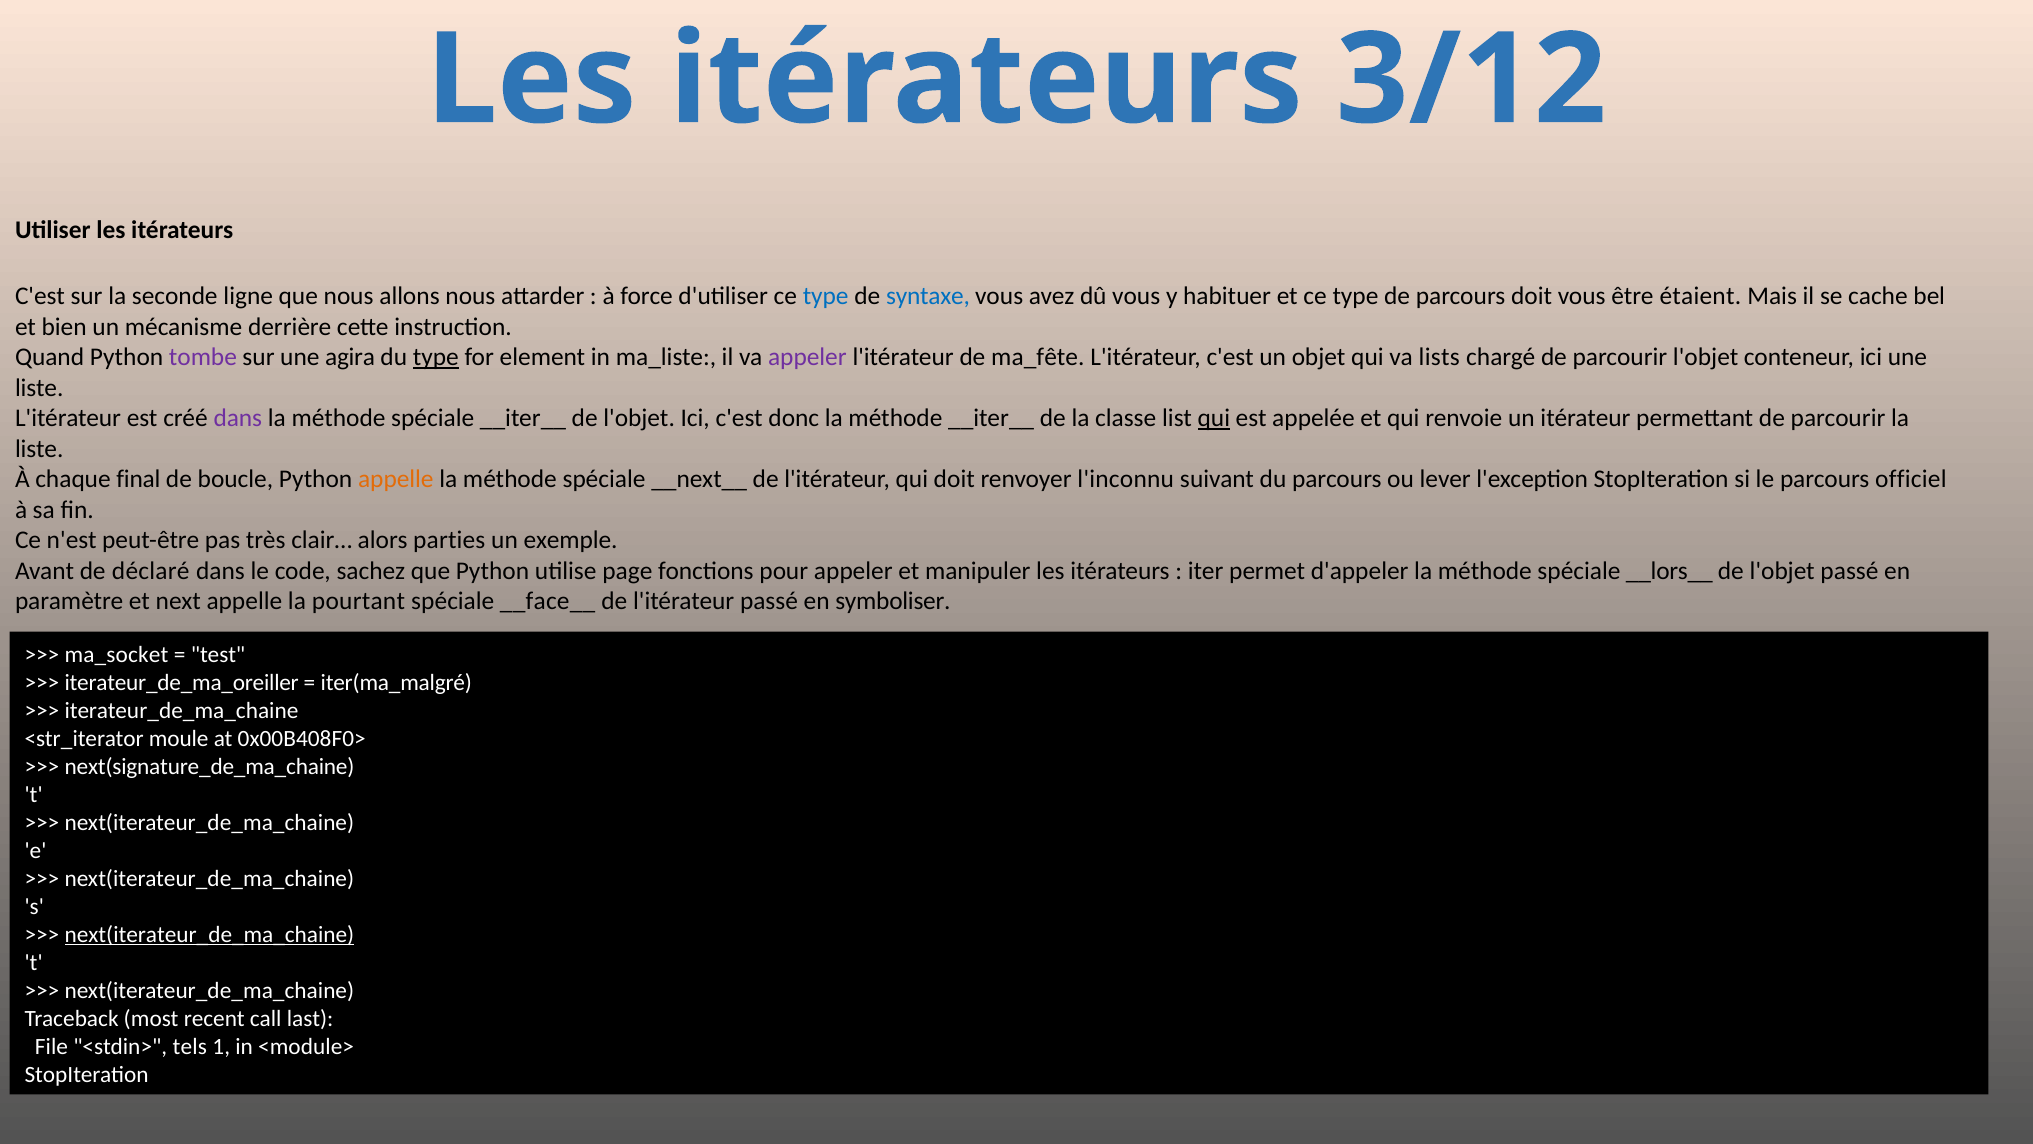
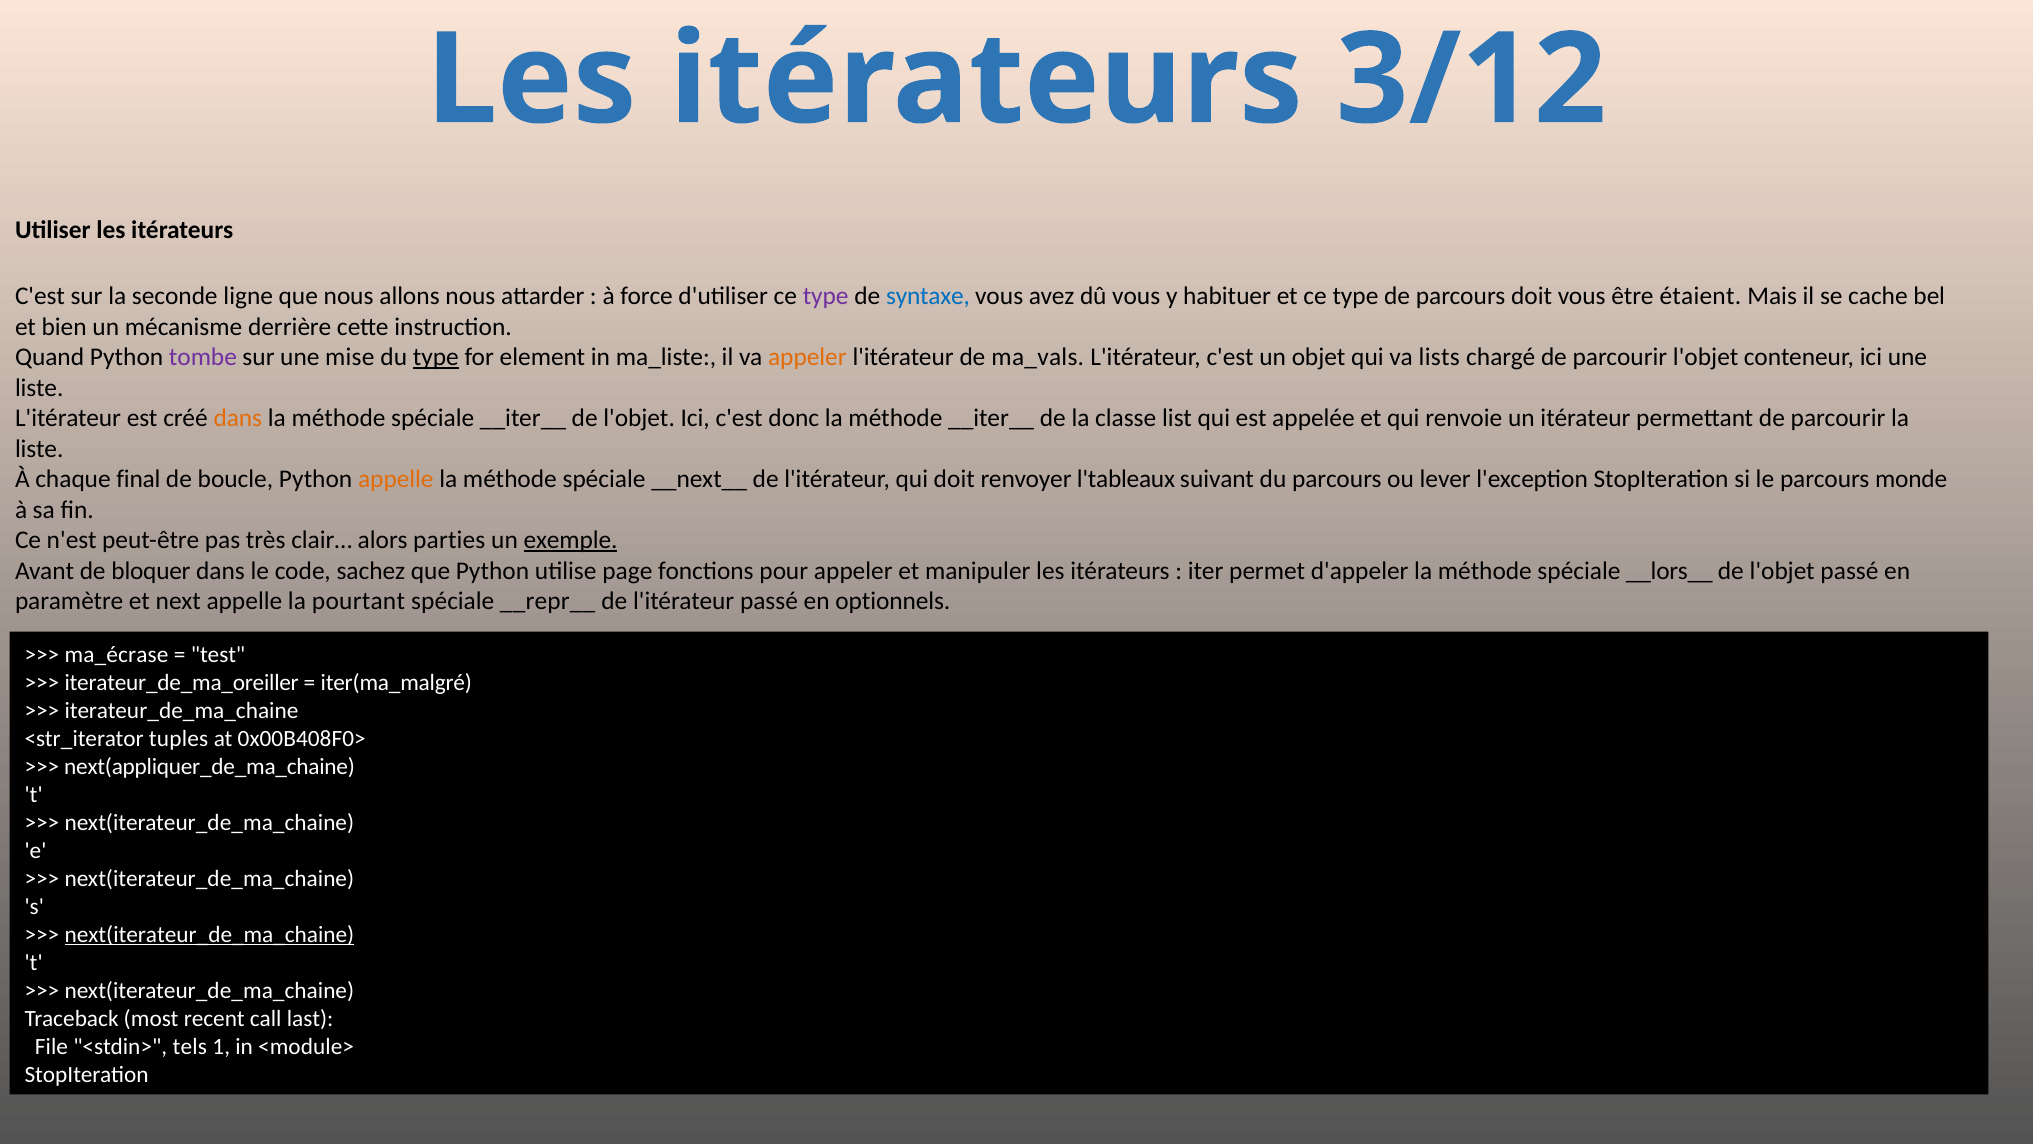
type colour: blue -> purple (826, 296)
agira: agira -> mise (350, 357)
appeler colour: purple -> orange (807, 357)
ma_fête: ma_fête -> ma_vals (1038, 357)
dans colour: purple -> orange (238, 418)
qui underline: present -> none (1214, 418)
l'inconnu: l'inconnu -> l'tableaux (1126, 479)
officiel: officiel -> monde (1911, 479)
exemple underline: none -> present (571, 540)
déclaré: déclaré -> bloquer (151, 571)
__face__: __face__ -> __repr__ (548, 601)
symboliser: symboliser -> optionnels (893, 601)
ma_socket: ma_socket -> ma_écrase (117, 655)
moule: moule -> tuples (179, 738)
next(signature_de_ma_chaine: next(signature_de_ma_chaine -> next(appliquer_de_ma_chaine (210, 766)
